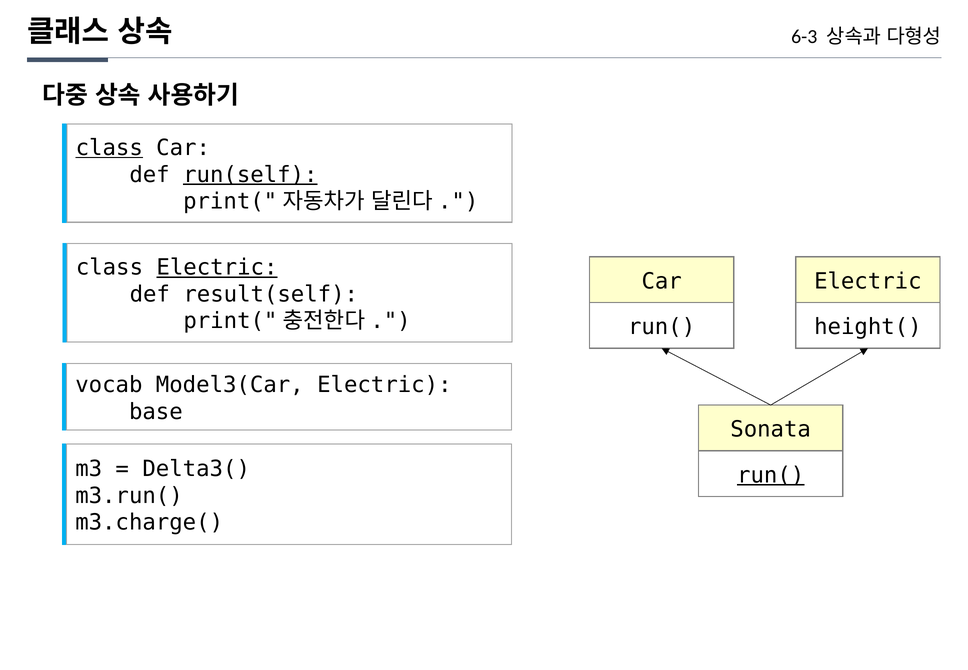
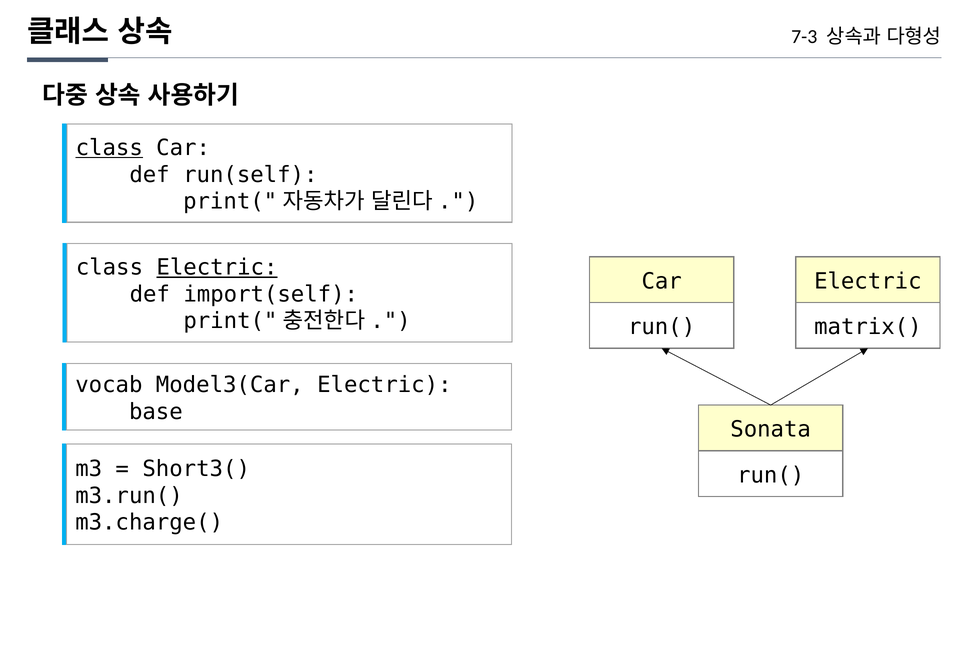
6-3: 6-3 -> 7-3 (804, 37)
run(self underline: present -> none (250, 175)
result(self: result(self -> import(self (271, 294)
height(: height( -> matrix( (868, 327)
Delta3(: Delta3( -> Short3( (196, 469)
run( underline: present -> none (771, 475)
